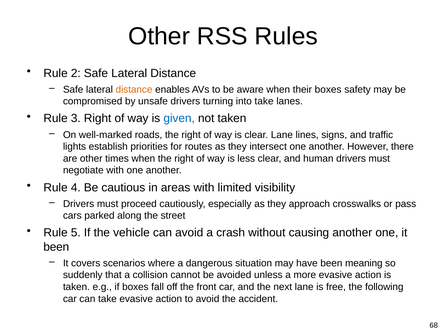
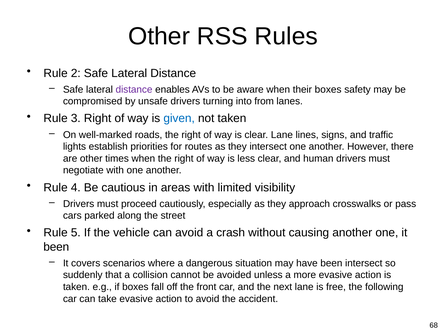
distance colour: orange -> purple (134, 90)
into take: take -> from (264, 102)
been meaning: meaning -> intersect (364, 264)
